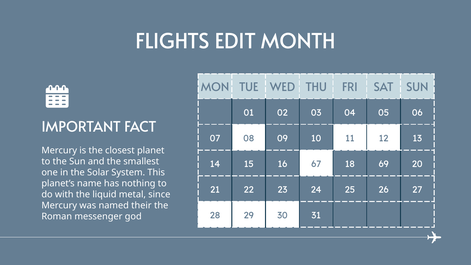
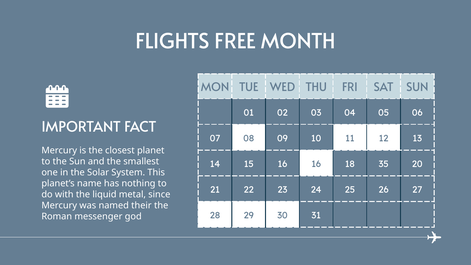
EDIT: EDIT -> FREE (235, 42)
16 67: 67 -> 16 (316, 164)
69: 69 -> 35 (384, 164)
